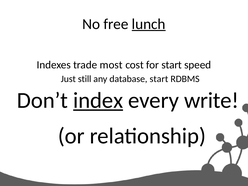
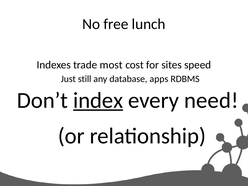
lunch underline: present -> none (149, 24)
for start: start -> sites (172, 65)
database start: start -> apps (159, 79)
write: write -> need (211, 100)
